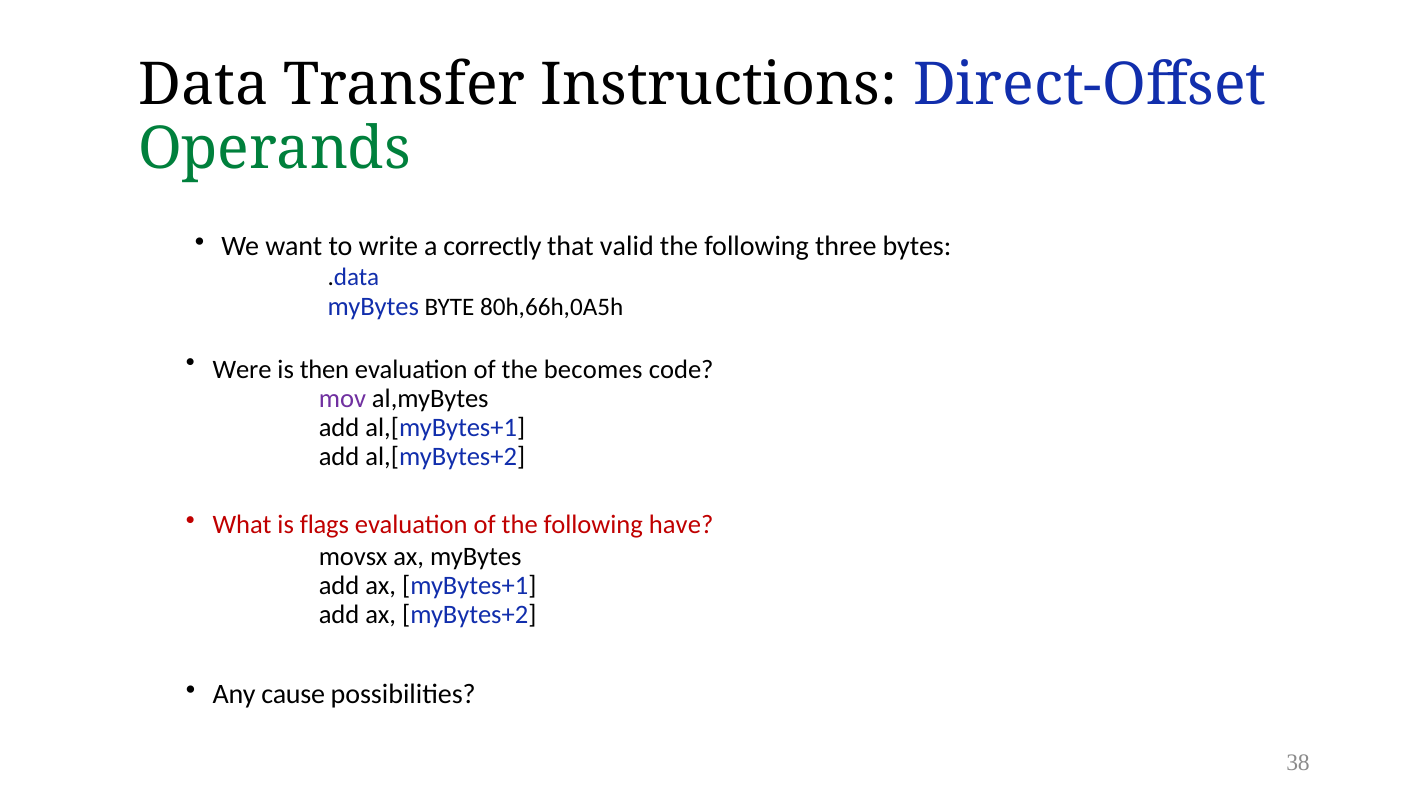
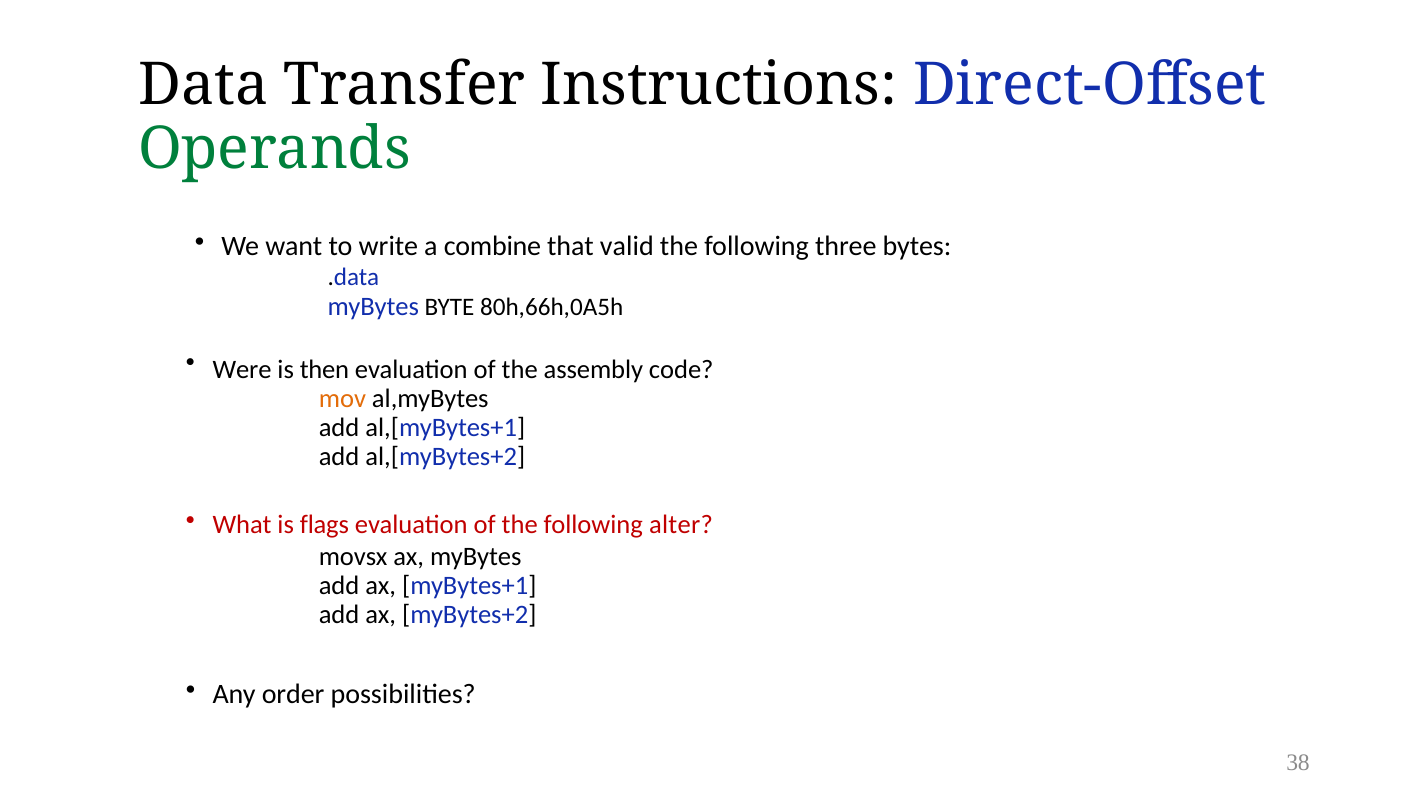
correctly: correctly -> combine (492, 246)
becomes: becomes -> assembly (593, 369)
mov colour: purple -> orange (342, 398)
have: have -> alter (681, 525)
cause: cause -> order (293, 694)
